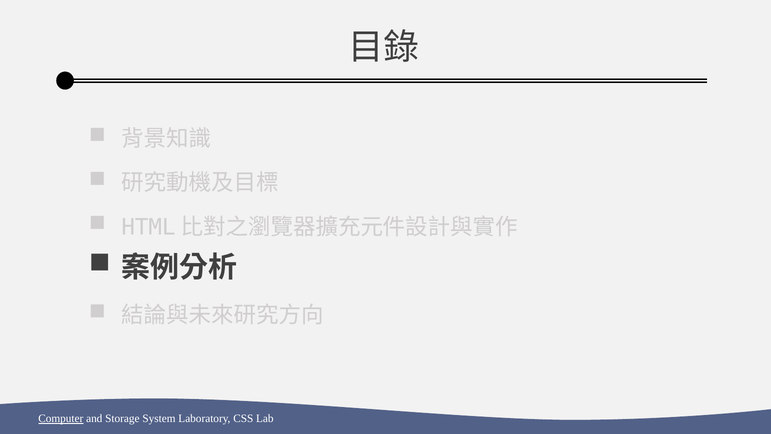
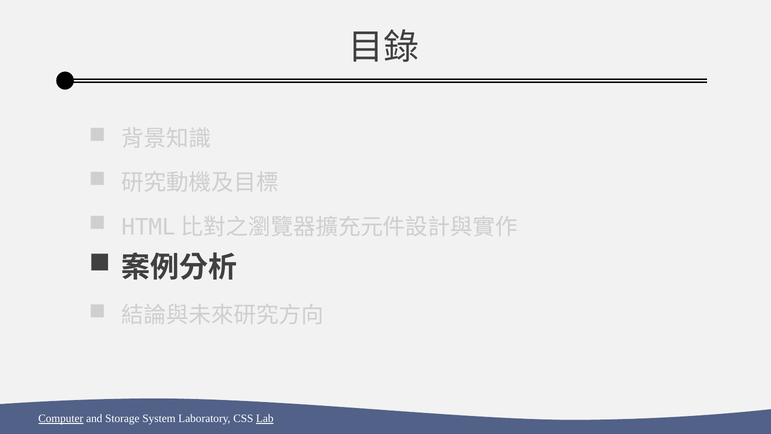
Lab underline: none -> present (265, 418)
